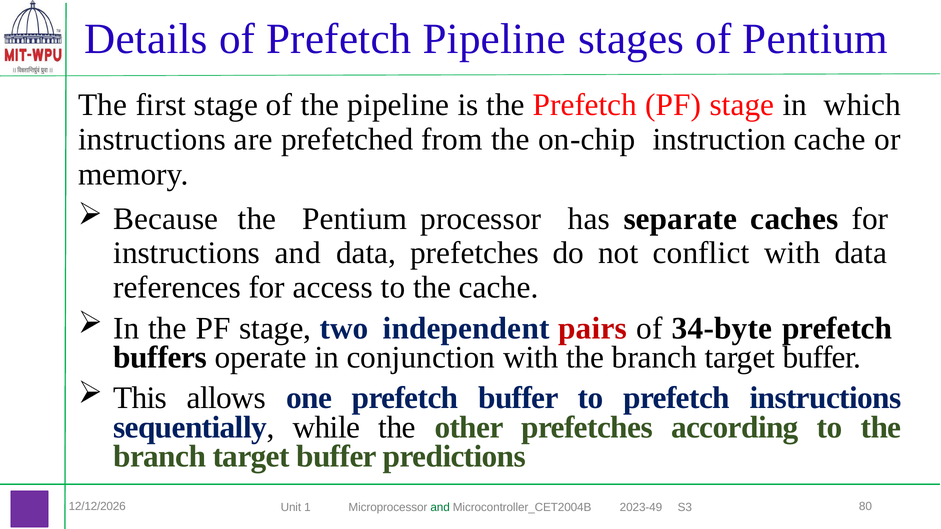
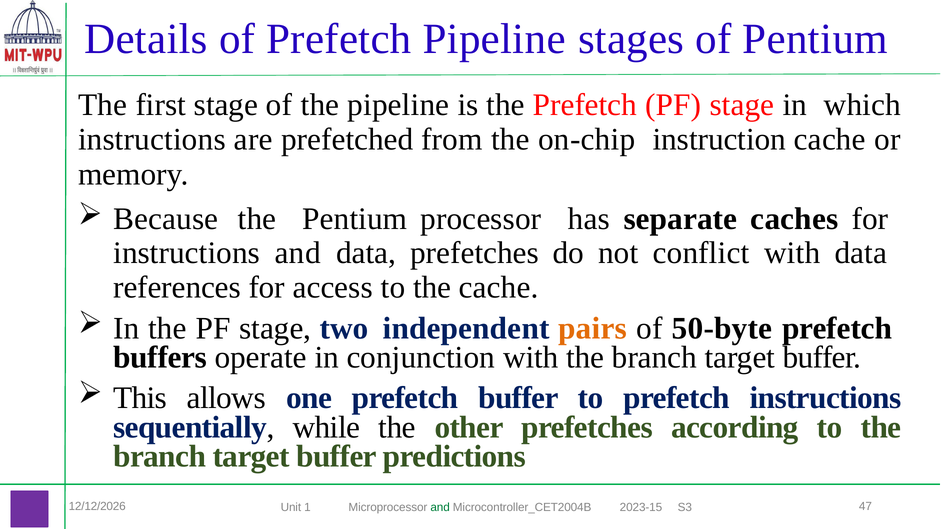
pairs colour: red -> orange (593, 328)
34-byte: 34-byte -> 50-byte (722, 328)
80: 80 -> 47 (865, 507)
2023-49: 2023-49 -> 2023-15 (641, 508)
